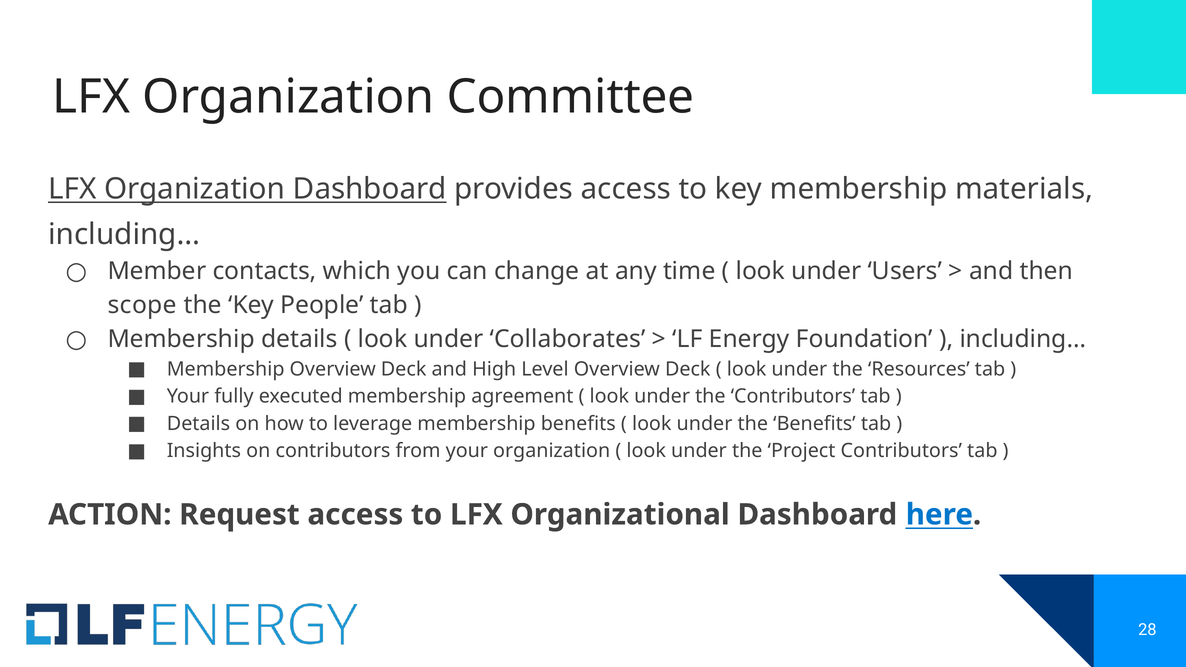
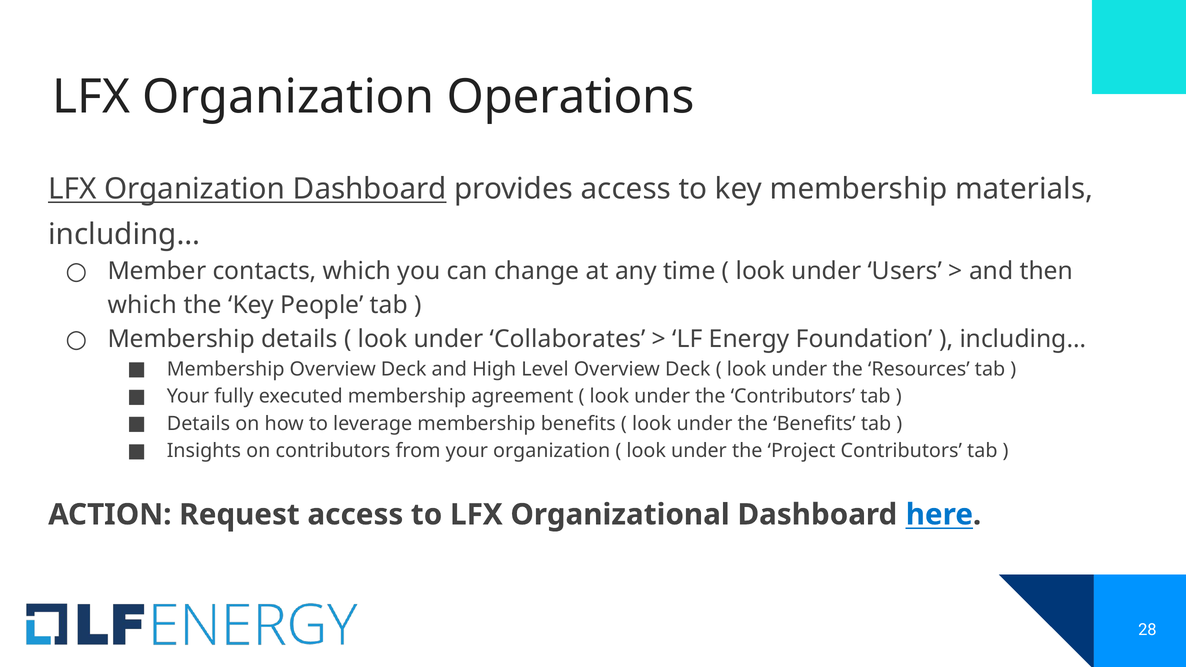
Committee: Committee -> Operations (571, 97)
scope: scope -> which (142, 305)
